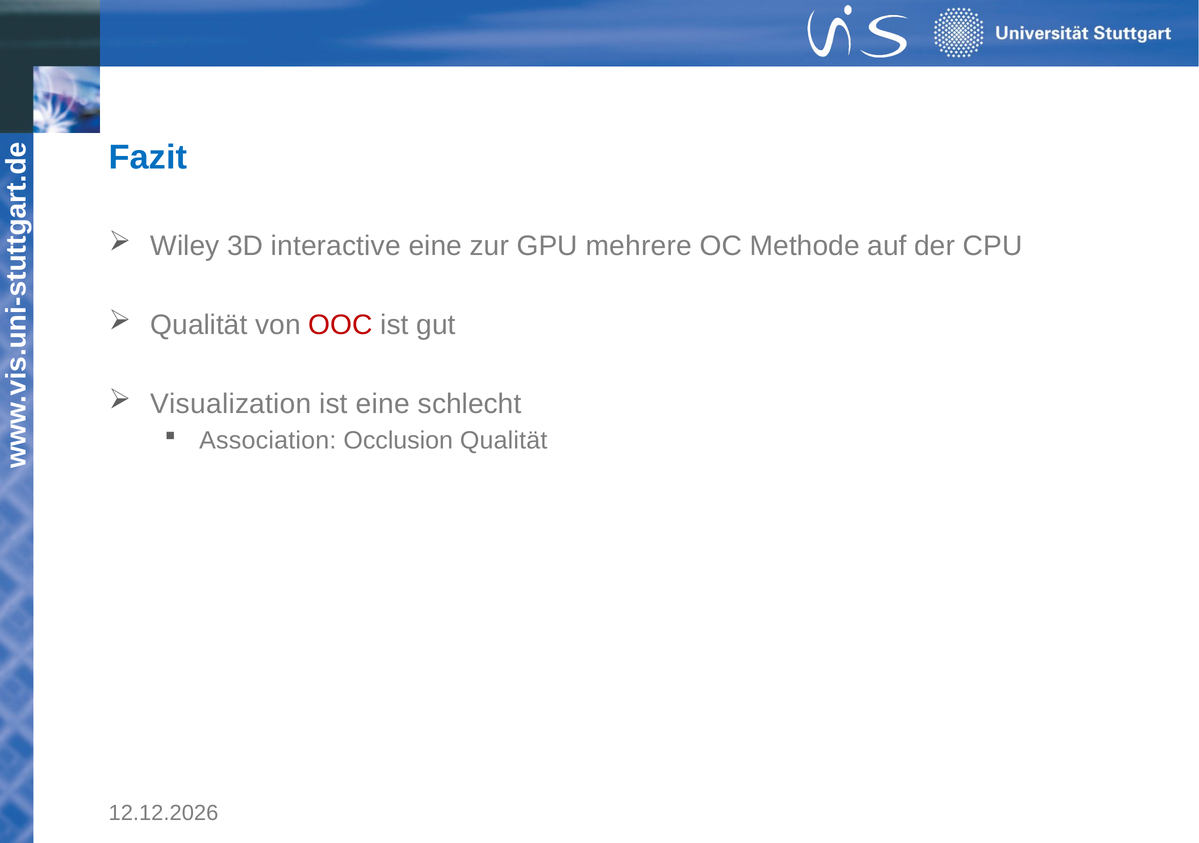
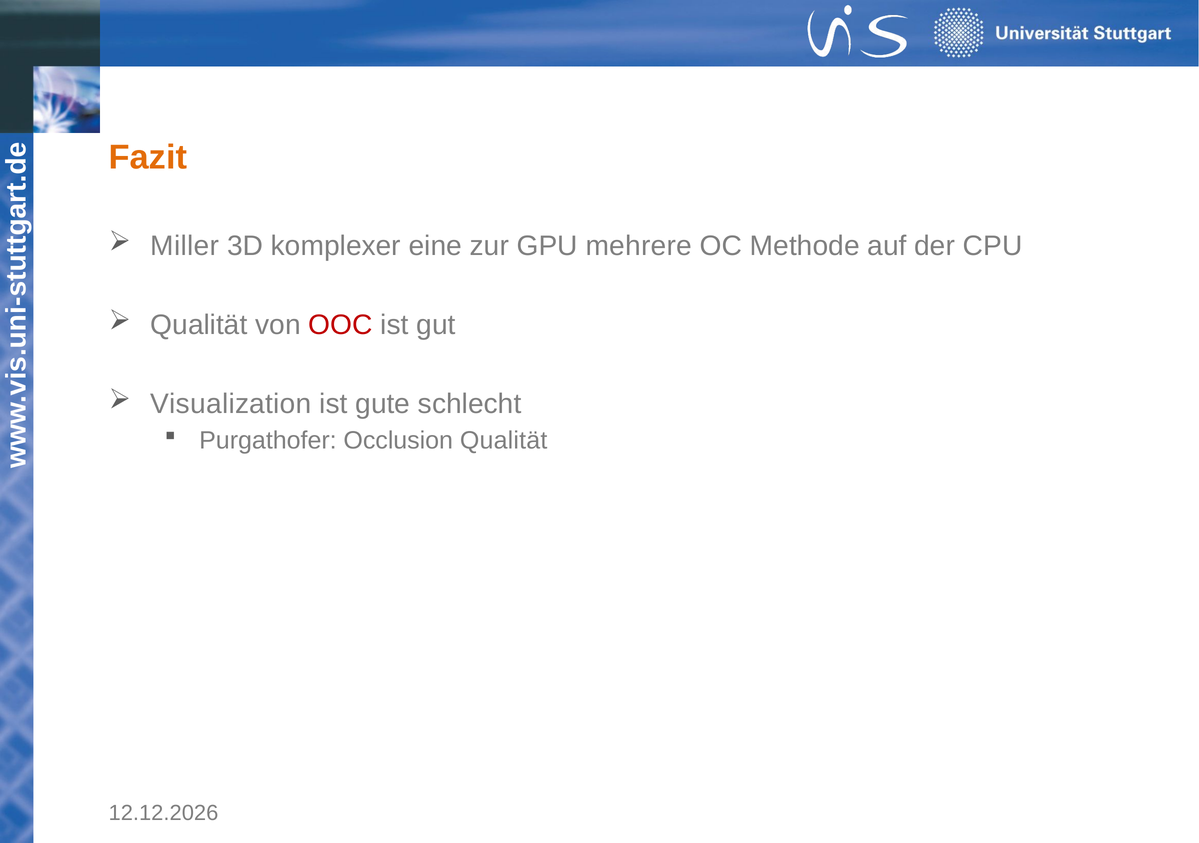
Fazit colour: blue -> orange (148, 157)
Wiley: Wiley -> Miller (185, 246)
interactive: interactive -> komplexer (336, 246)
ist eine: eine -> gute (383, 404)
Association: Association -> Purgathofer (268, 441)
